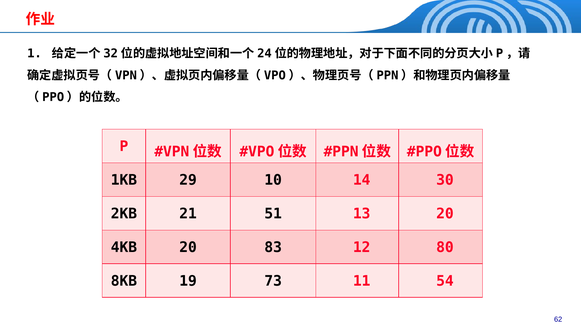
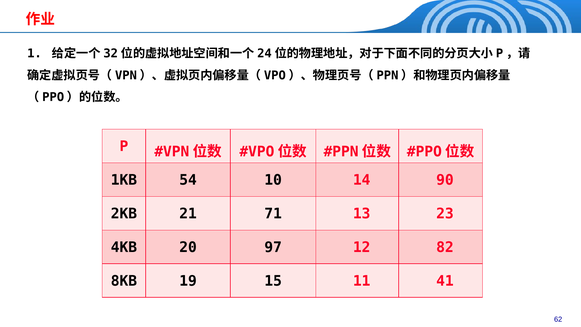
29: 29 -> 54 (188, 180)
30: 30 -> 90 (445, 180)
51: 51 -> 71 (273, 214)
13 20: 20 -> 23 (445, 214)
83: 83 -> 97 (273, 247)
80: 80 -> 82 (445, 247)
73: 73 -> 15 (273, 281)
54: 54 -> 41 (445, 281)
